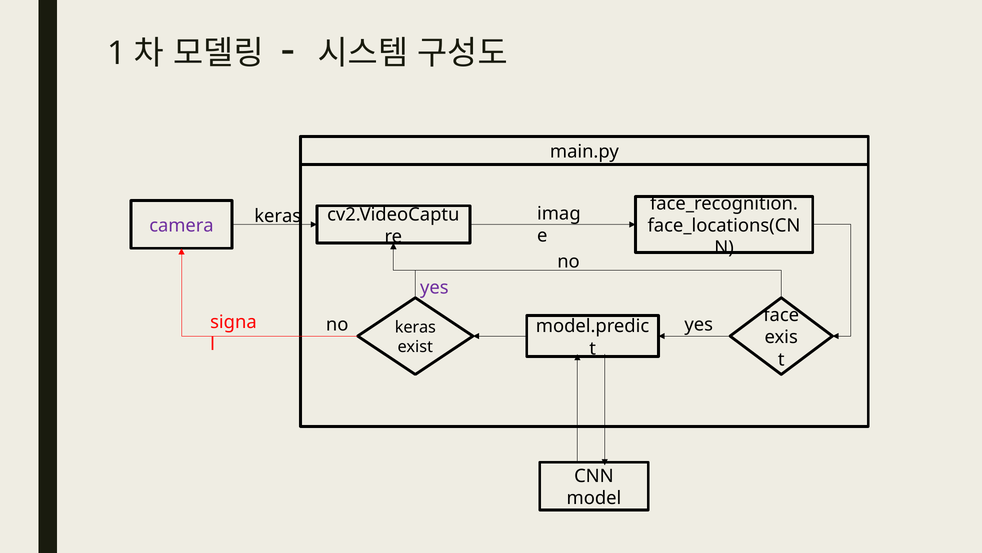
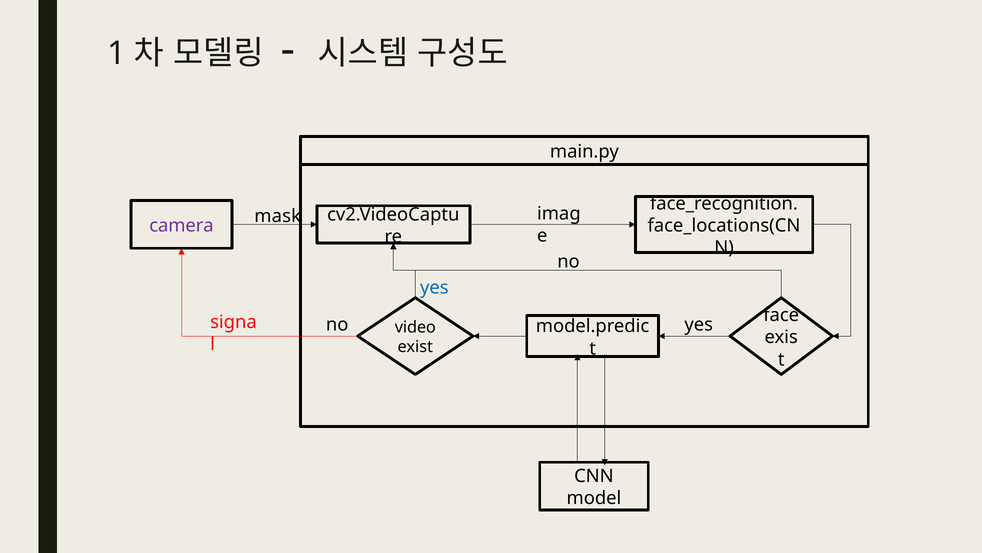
keras: keras -> mask (278, 216)
yes colour: purple -> blue (434, 287)
keras: keras -> video (415, 327)
